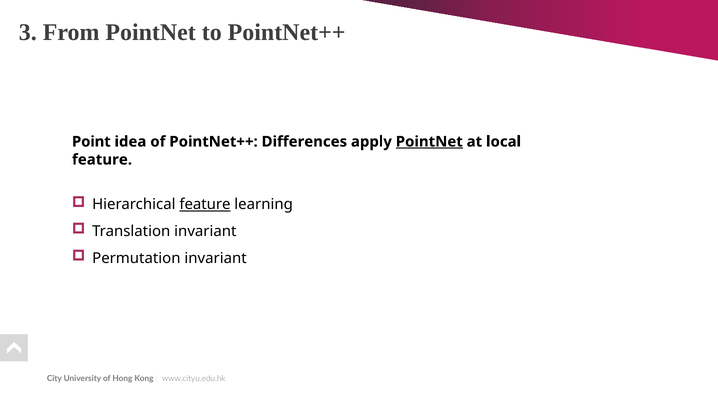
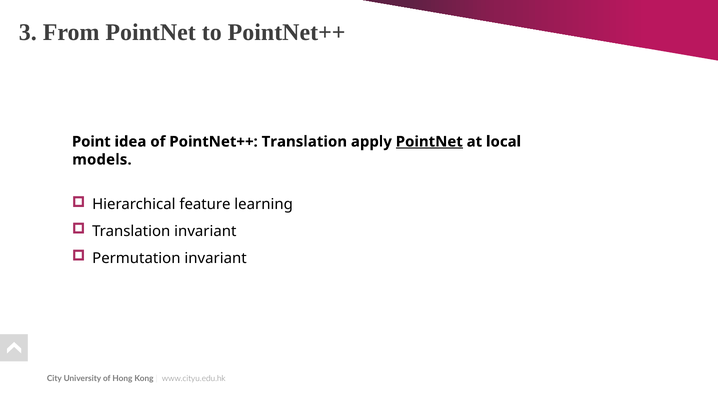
PointNet++ Differences: Differences -> Translation (304, 142)
feature: feature -> models (102, 160)
feature underline: present -> none (205, 204)
